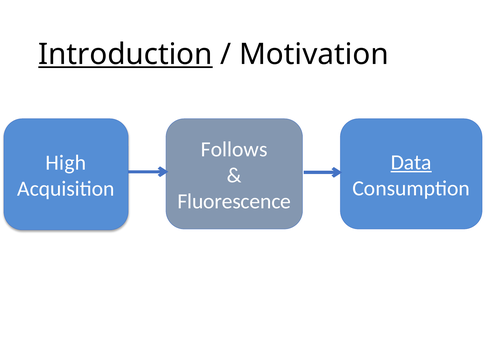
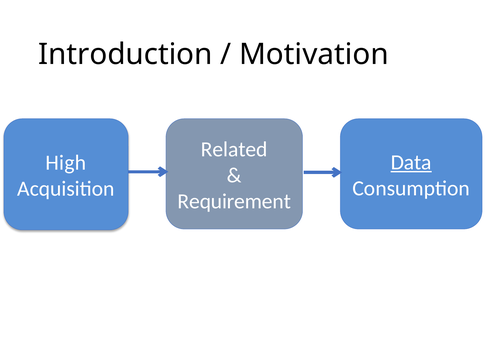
Introduction underline: present -> none (125, 54)
Follows: Follows -> Related (234, 150)
Fluorescence: Fluorescence -> Requirement (234, 202)
